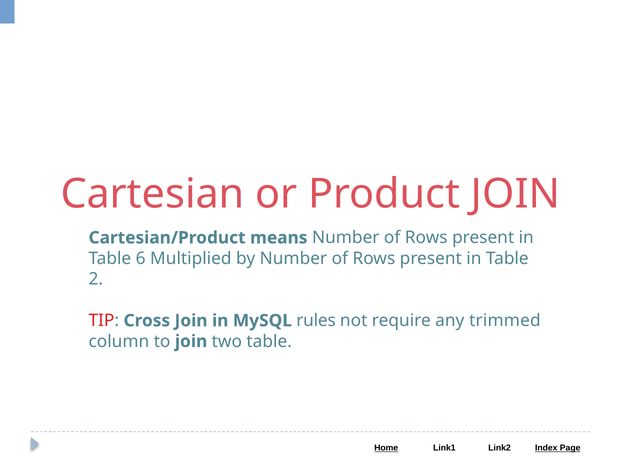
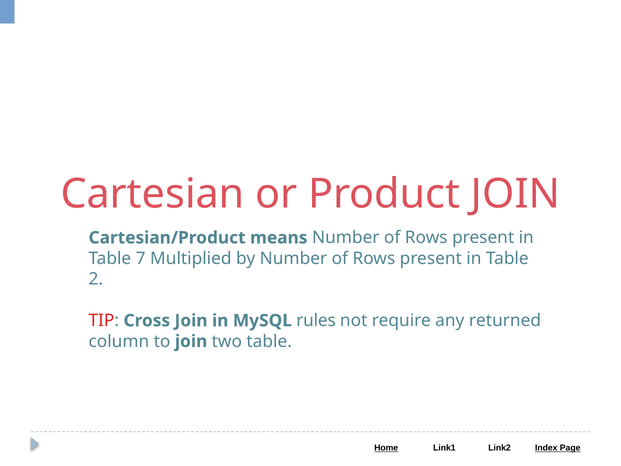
6: 6 -> 7 (141, 258)
trimmed: trimmed -> returned (505, 320)
